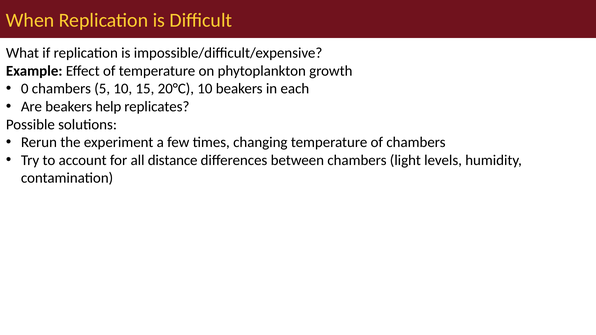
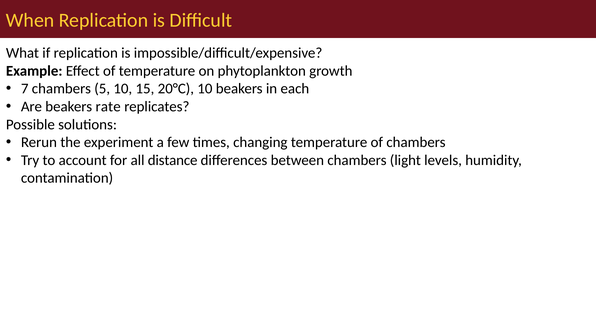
0: 0 -> 7 (25, 89)
help: help -> rate (108, 107)
